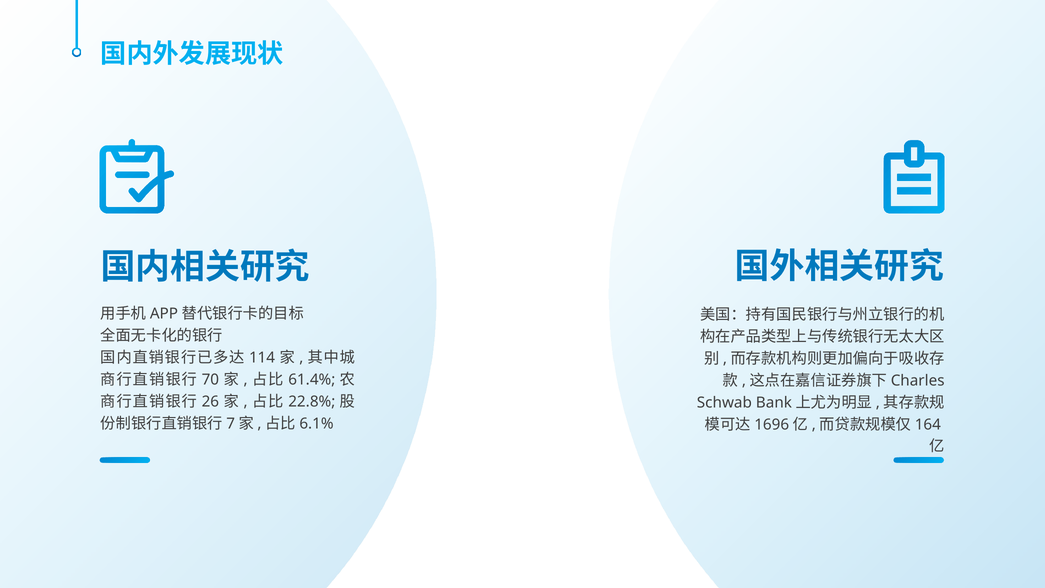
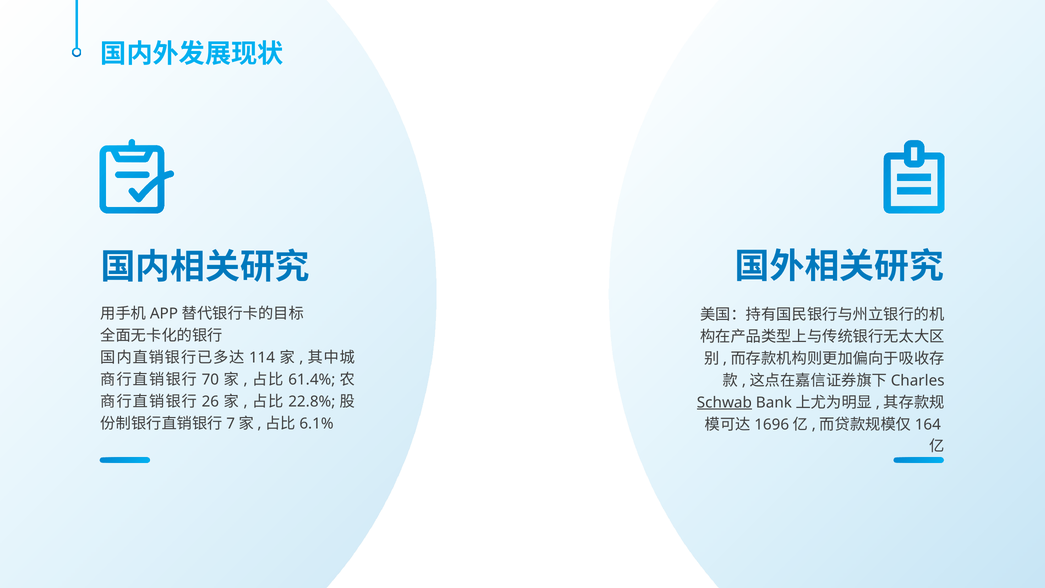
Schwab underline: none -> present (724, 402)
